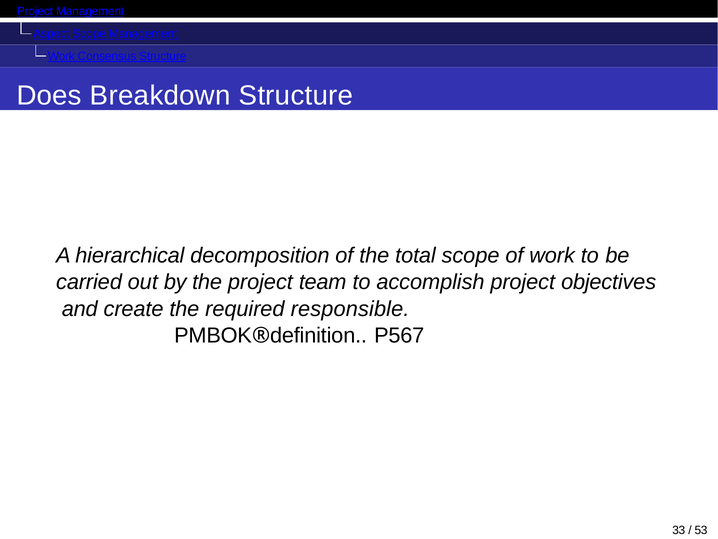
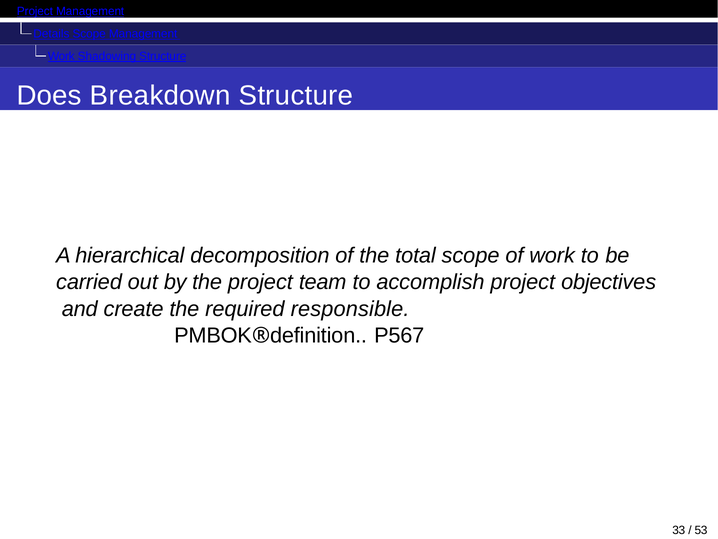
Aspect: Aspect -> Details (51, 34)
Consensus: Consensus -> Shadowing (107, 56)
